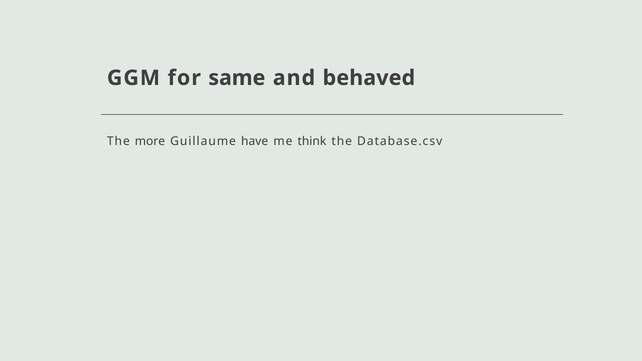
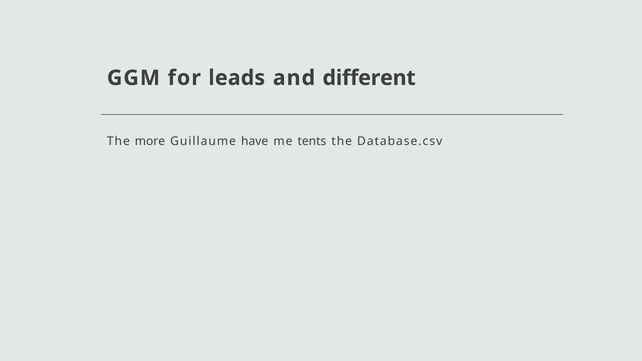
same: same -> leads (237, 78)
behaved: behaved -> different (369, 78)
think: think -> tents (312, 141)
